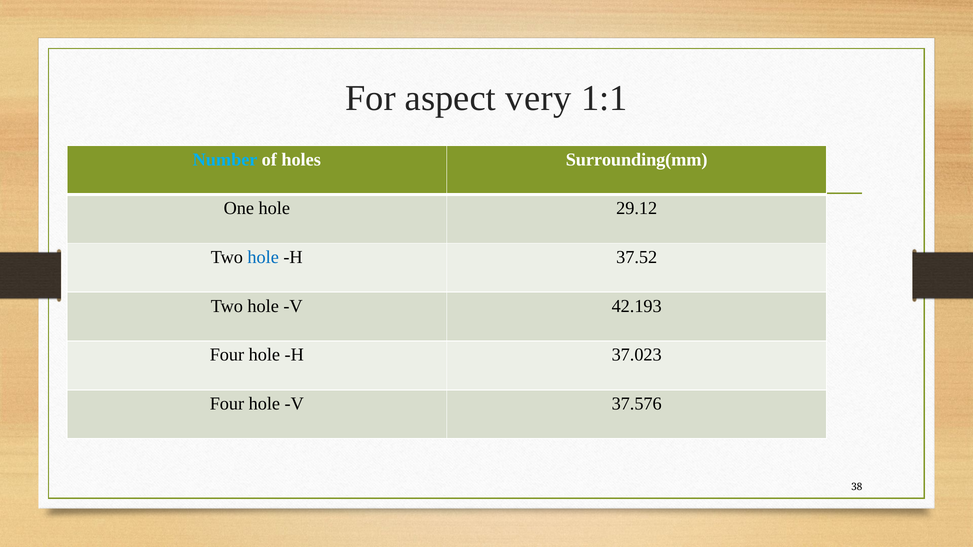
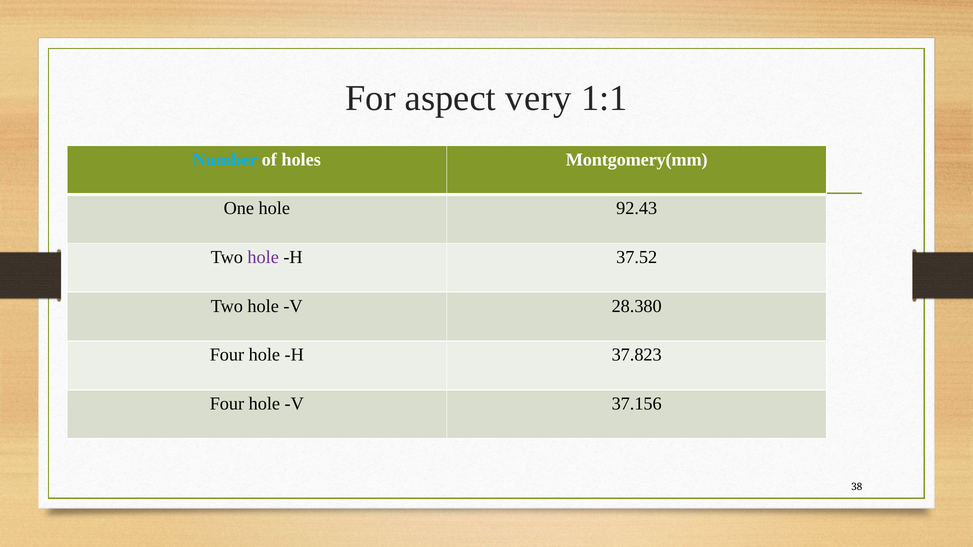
Surrounding(mm: Surrounding(mm -> Montgomery(mm (637, 160)
29.12: 29.12 -> 92.43 (637, 208)
hole colour: blue -> purple (263, 257)
42.193: 42.193 -> 28.380 (637, 306)
37.023: 37.023 -> 37.823 (637, 355)
37.576: 37.576 -> 37.156 (637, 404)
